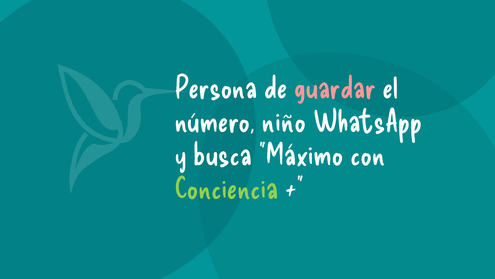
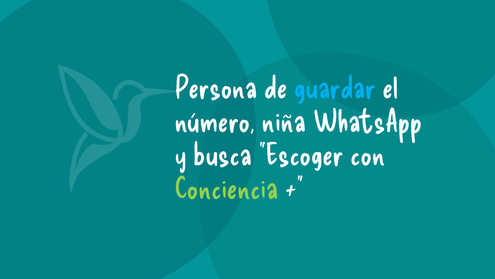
guardar colour: pink -> light blue (335, 88)
niño: niño -> niña (284, 122)
Máximo: Máximo -> Escoger (301, 155)
